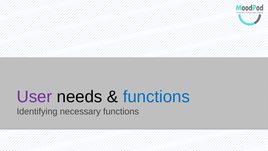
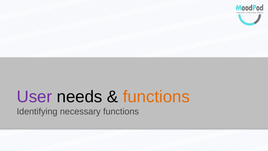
functions colour: blue -> orange (156, 97)
